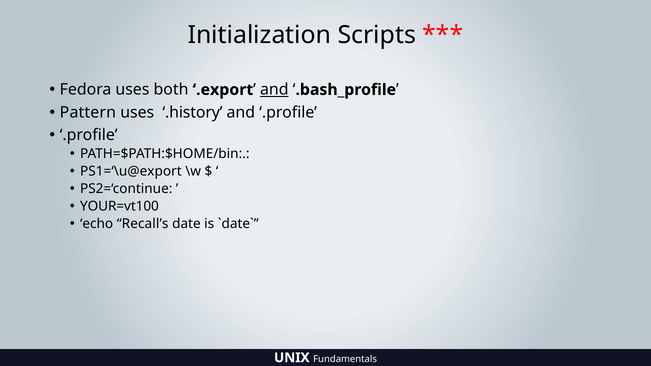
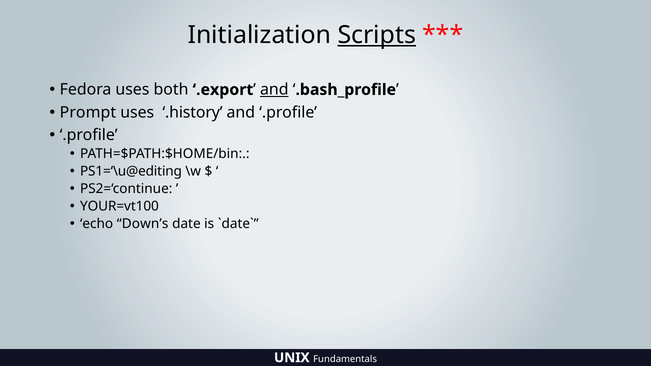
Scripts underline: none -> present (377, 35)
Pattern: Pattern -> Prompt (88, 113)
PS1=‘\u@export: PS1=‘\u@export -> PS1=‘\u@editing (131, 172)
Recall’s: Recall’s -> Down’s (143, 224)
